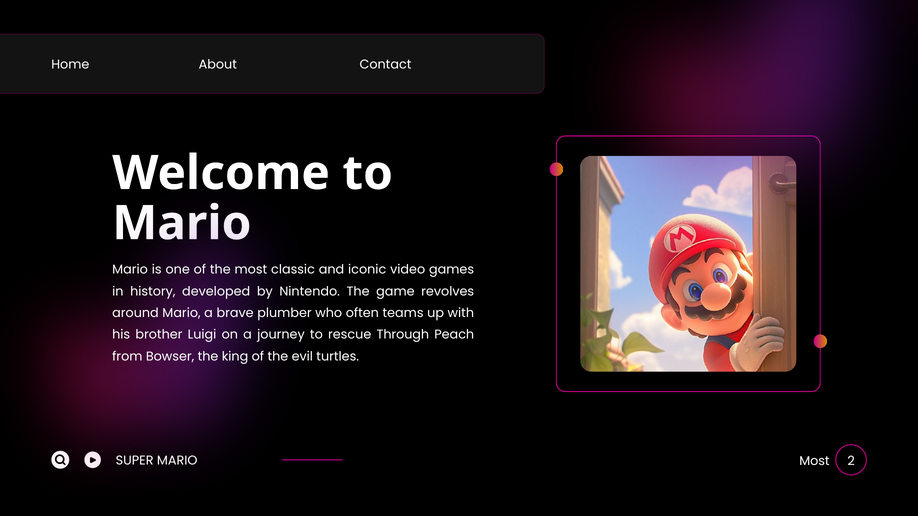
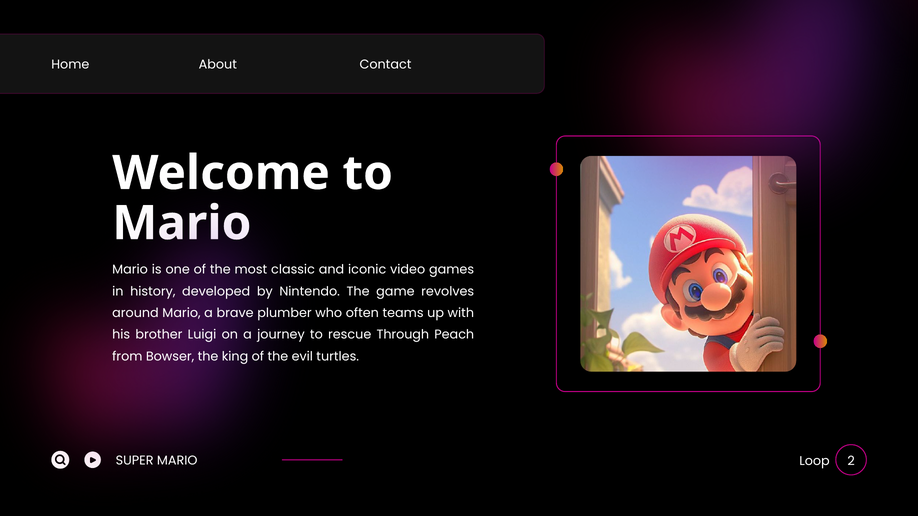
Most: Most -> Loop (814, 461)
